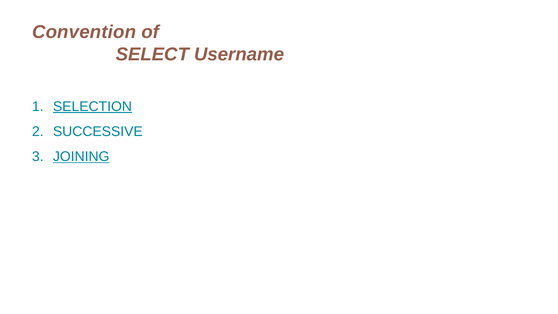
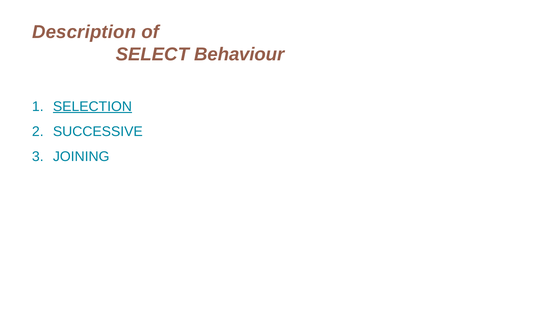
Convention: Convention -> Description (84, 32)
Username: Username -> Behaviour (239, 54)
JOINING underline: present -> none (81, 157)
